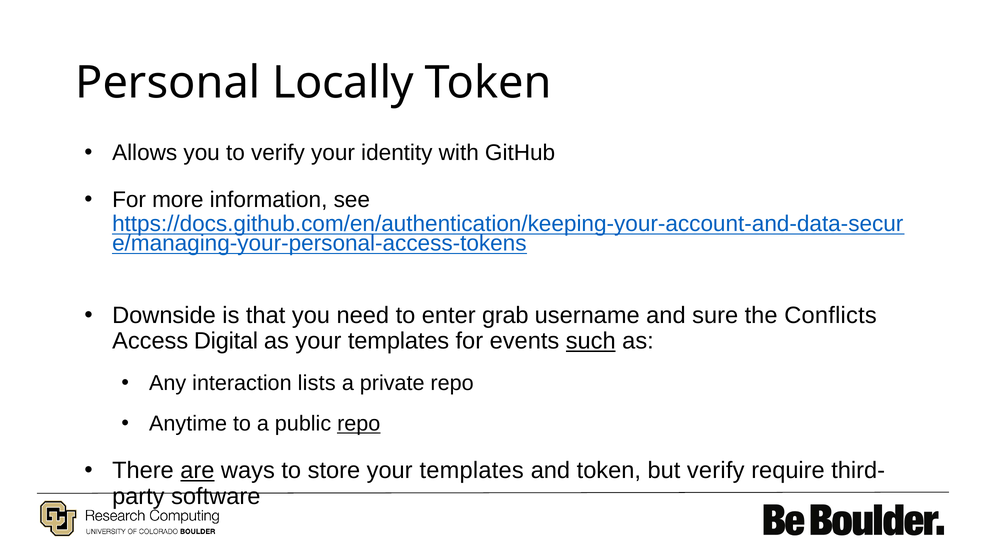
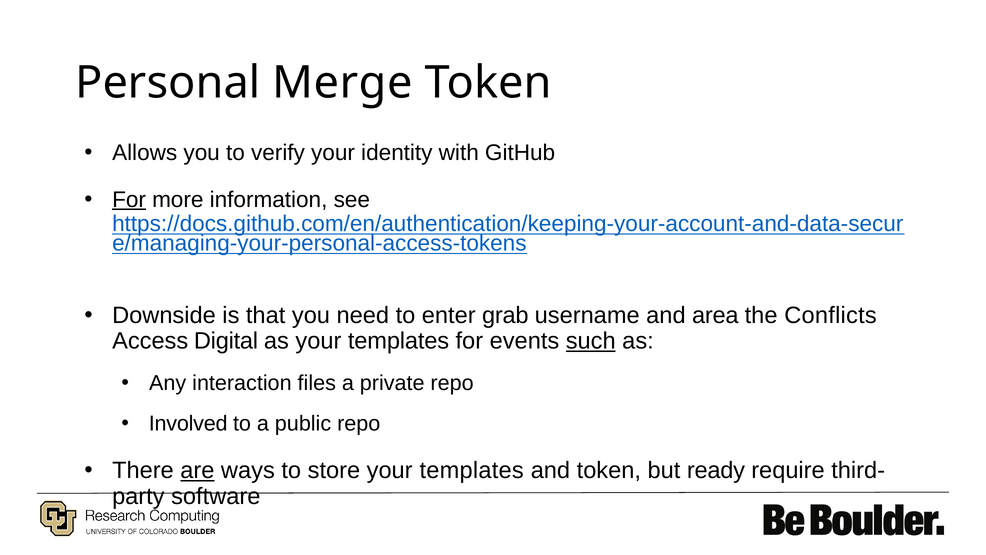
Locally: Locally -> Merge (342, 83)
For underline: none -> present (129, 199)
sure: sure -> area (715, 315)
lists: lists -> files (317, 383)
Anytime: Anytime -> Involved (188, 423)
repo underline: present -> none (359, 423)
but verify: verify -> ready (716, 470)
